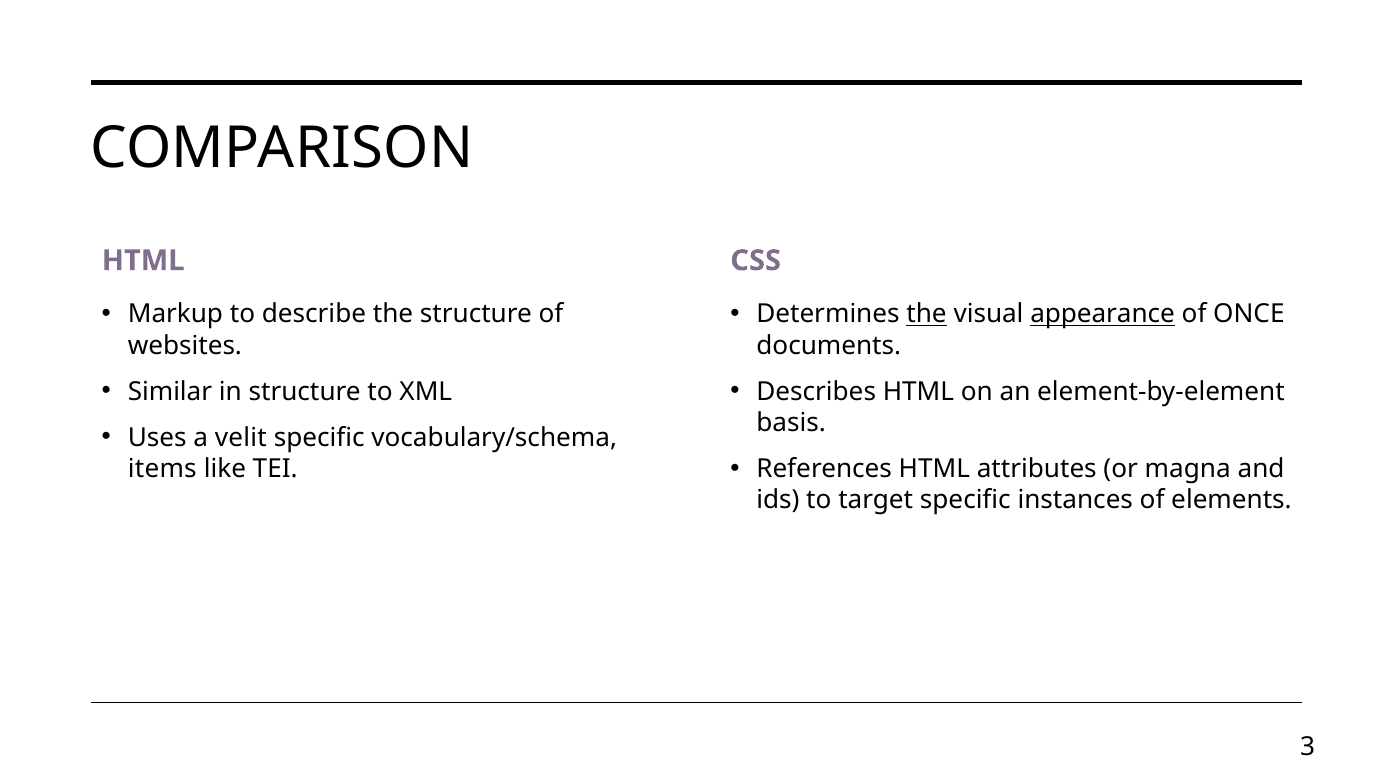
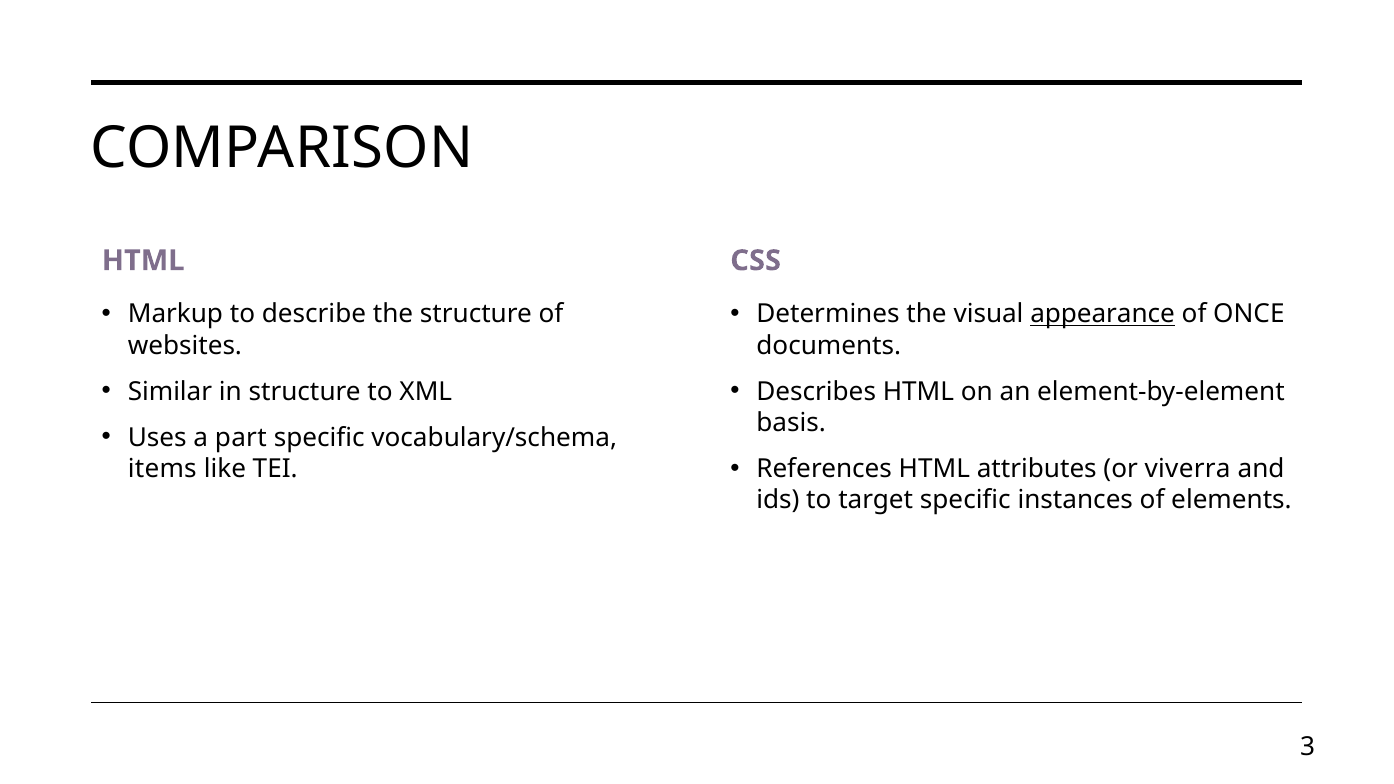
the underline: present -> none (927, 314)
velit: velit -> part (241, 438)
magna: magna -> viverra (1188, 469)
